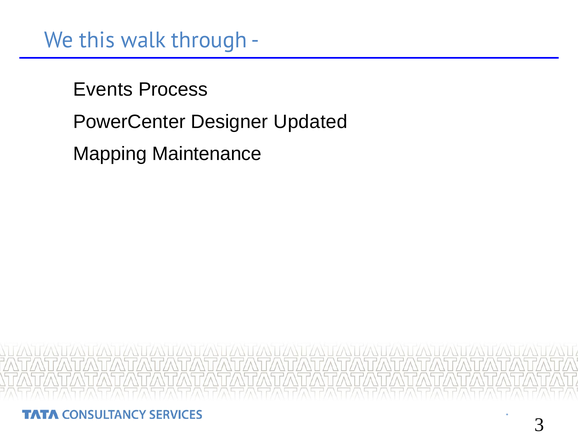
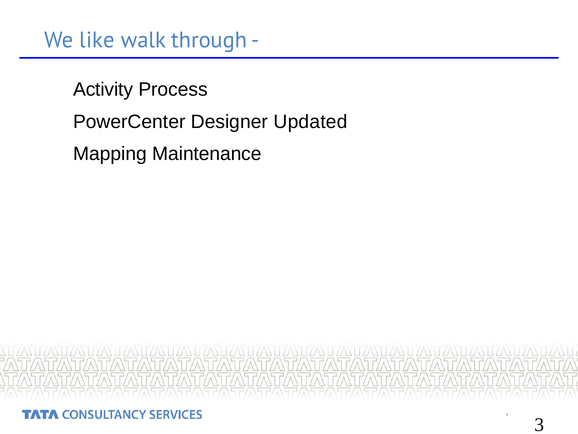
this: this -> like (97, 40)
Events: Events -> Activity (103, 89)
